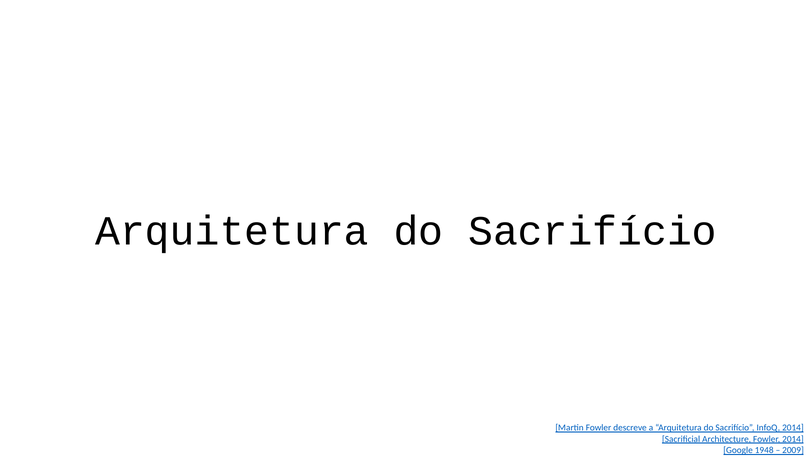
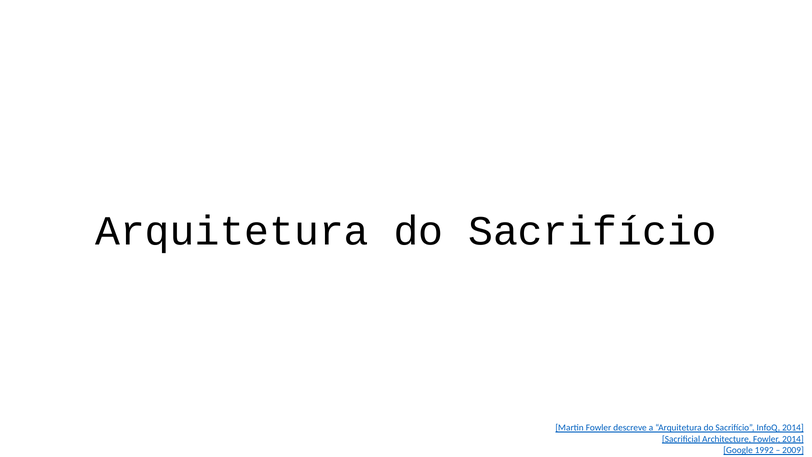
1948: 1948 -> 1992 (764, 450)
